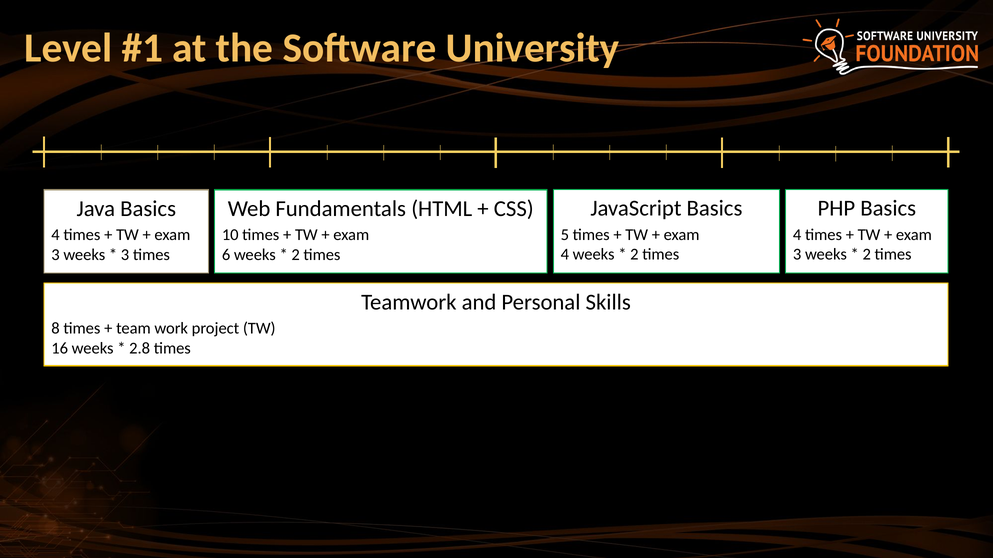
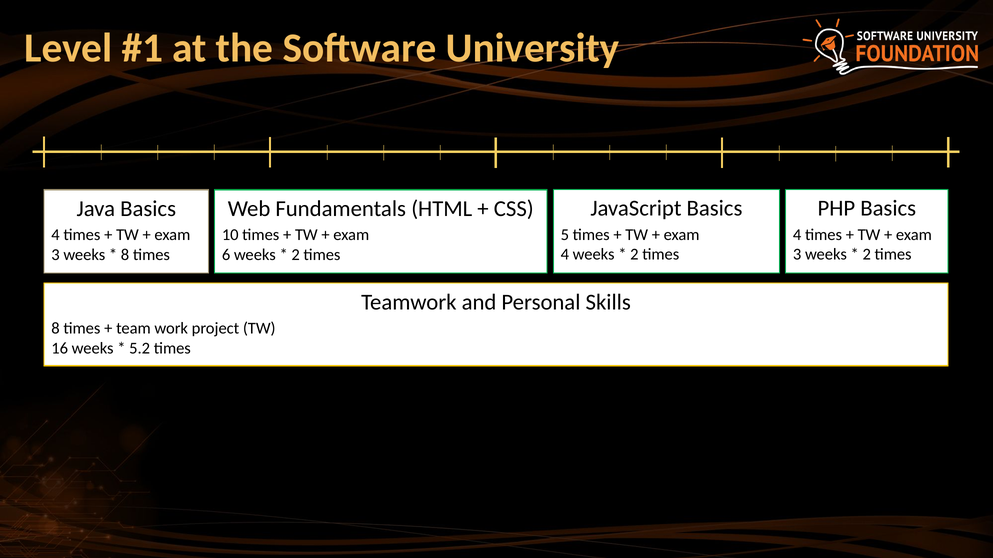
3: 3 -> 8 (125, 255)
2.8: 2.8 -> 5.2 (140, 349)
